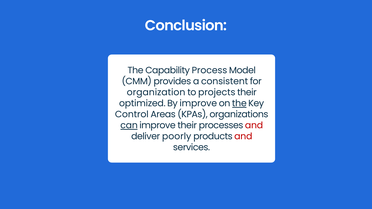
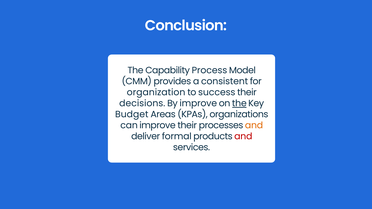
projects: projects -> success (217, 93)
optimized: optimized -> decisions (142, 104)
Control: Control -> Budget (132, 115)
can underline: present -> none (129, 126)
and colour: red -> orange (254, 126)
poorly: poorly -> formal (177, 137)
